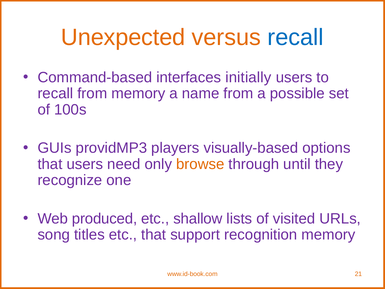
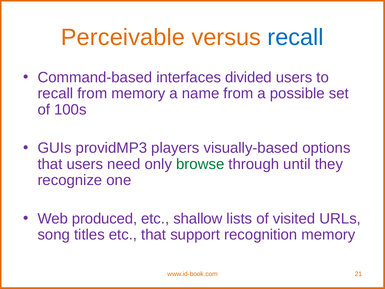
Unexpected: Unexpected -> Perceivable (123, 37)
initially: initially -> divided (248, 77)
browse colour: orange -> green (200, 164)
